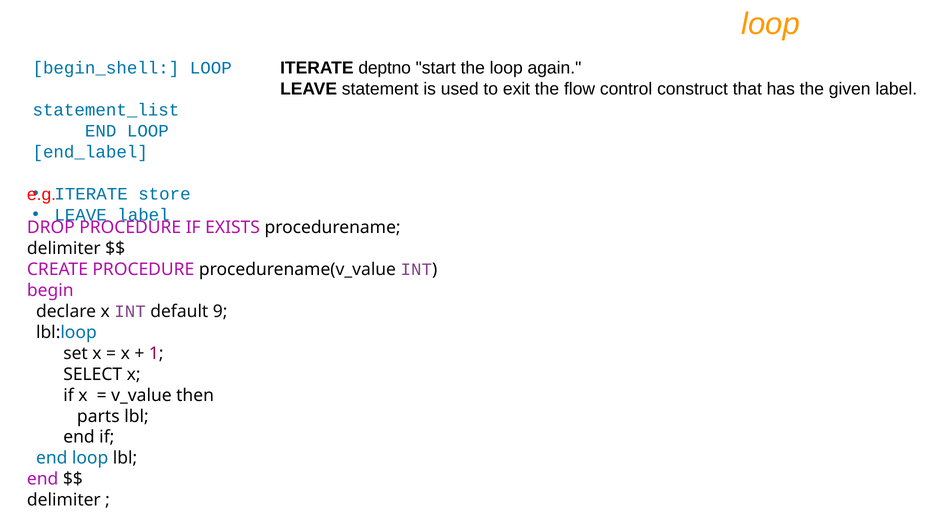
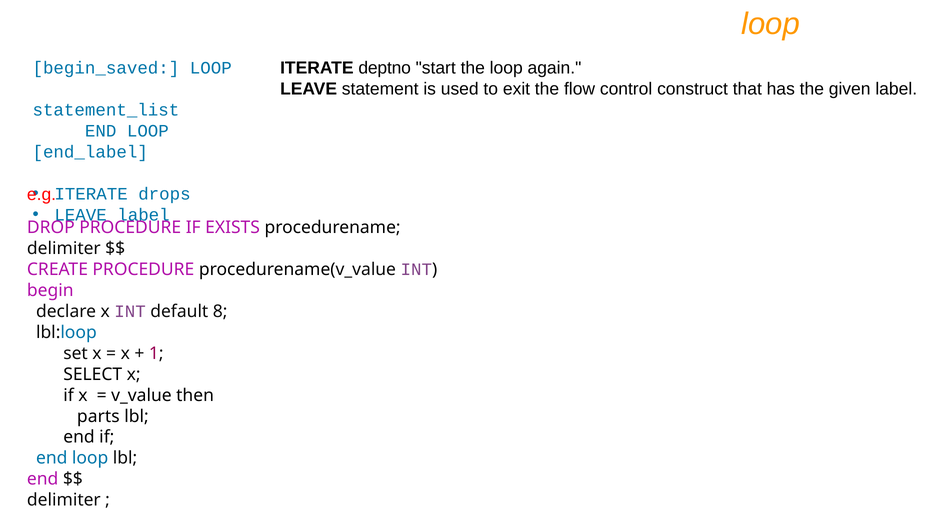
begin_shell: begin_shell -> begin_saved (106, 68)
store: store -> drops (164, 194)
9: 9 -> 8 (220, 312)
